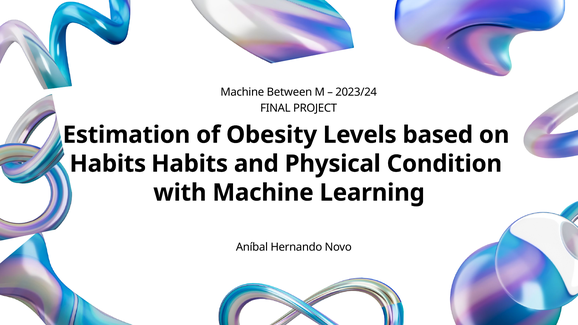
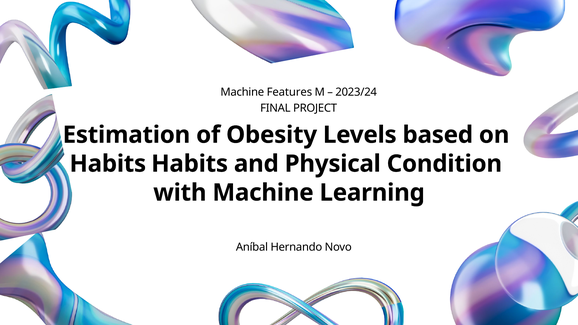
Between: Between -> Features (289, 92)
